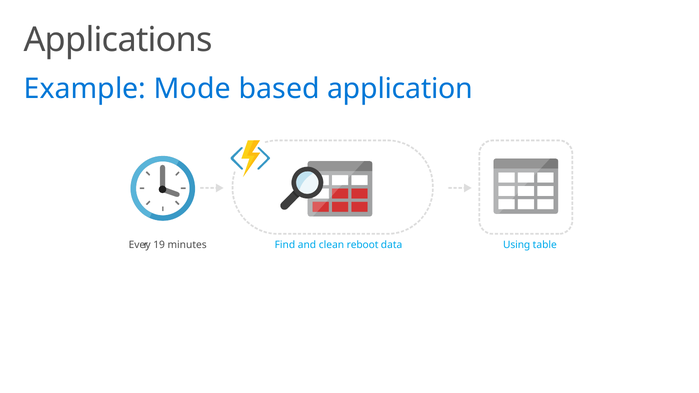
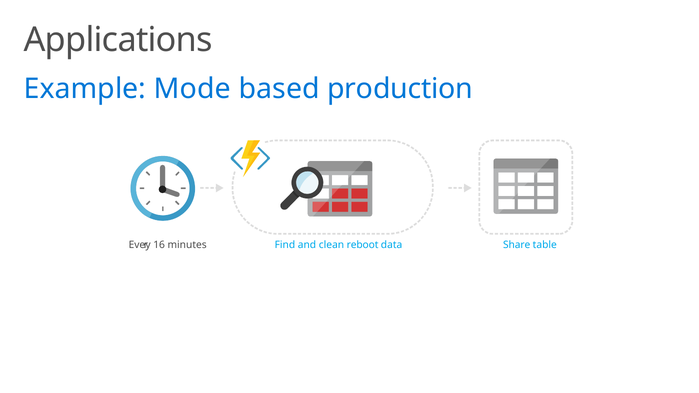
application: application -> production (400, 89)
19: 19 -> 16 (159, 245)
Using: Using -> Share (517, 245)
